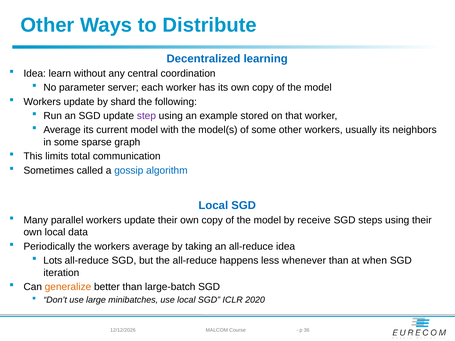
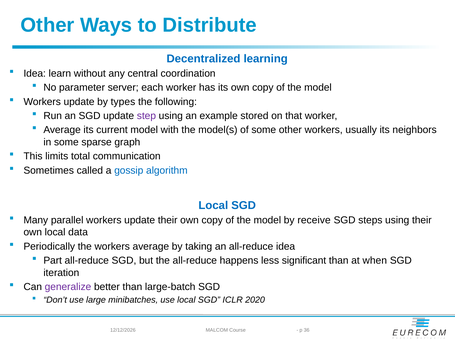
shard: shard -> types (123, 102)
Lots: Lots -> Part (53, 261)
whenever: whenever -> significant (304, 261)
generalize colour: orange -> purple (68, 287)
